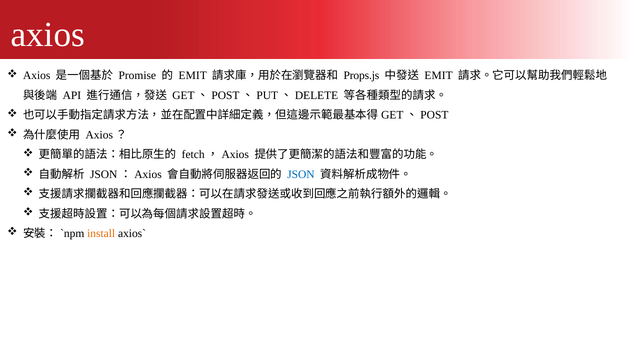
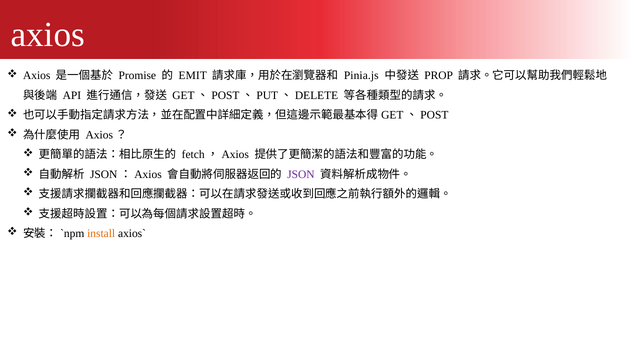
Props.js: Props.js -> Pinia.js (361, 76)
EMIT: EMIT -> PROP (439, 76)
JSON colour: blue -> purple (301, 174)
